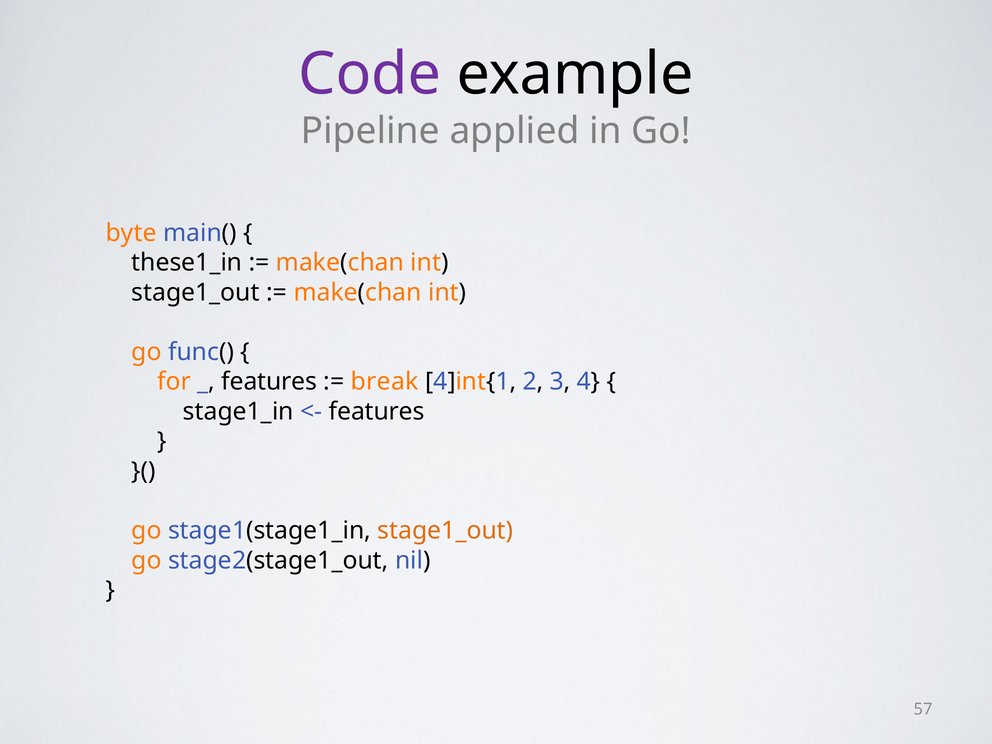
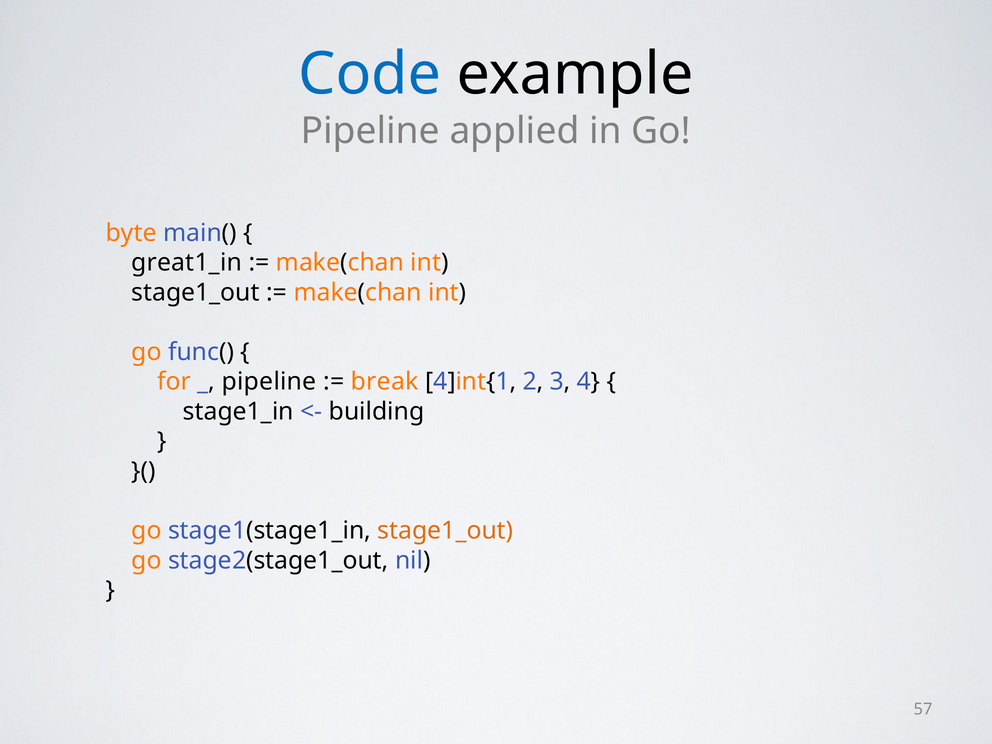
Code colour: purple -> blue (370, 74)
these1_in: these1_in -> great1_in (187, 263)
features: features -> pipeline (269, 382)
features: features -> building (377, 412)
